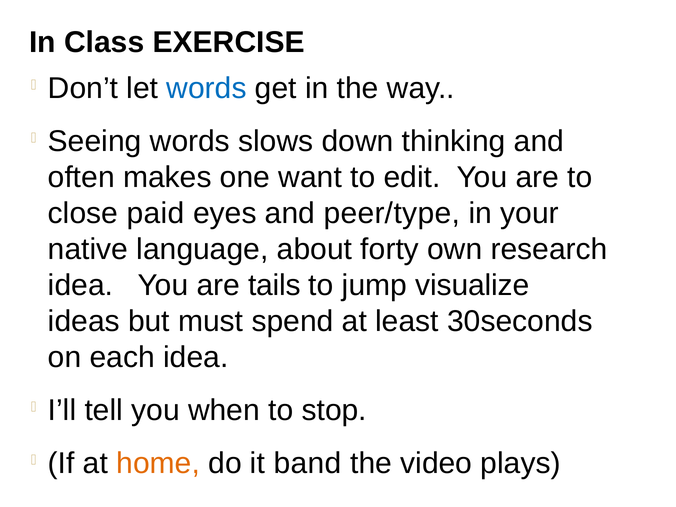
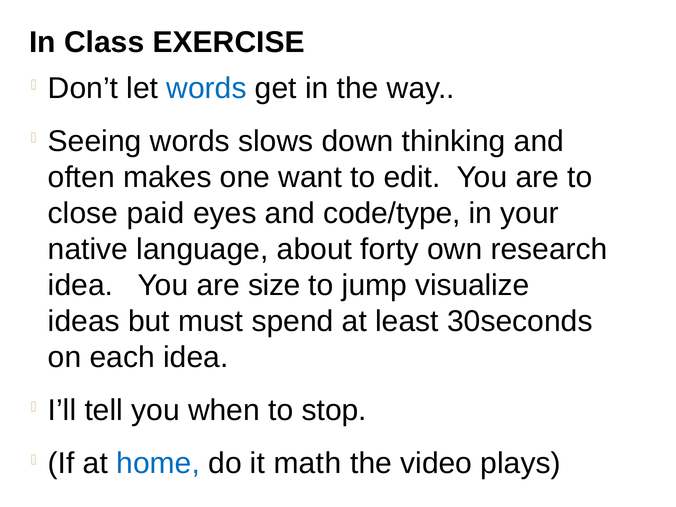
peer/type: peer/type -> code/type (392, 213)
tails: tails -> size (274, 285)
home colour: orange -> blue (158, 463)
band: band -> math (307, 463)
